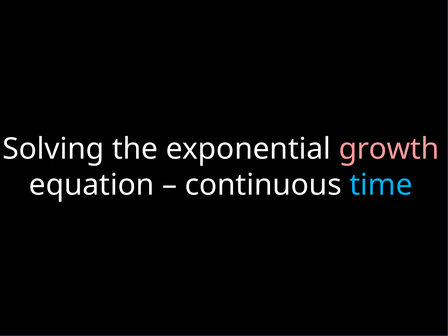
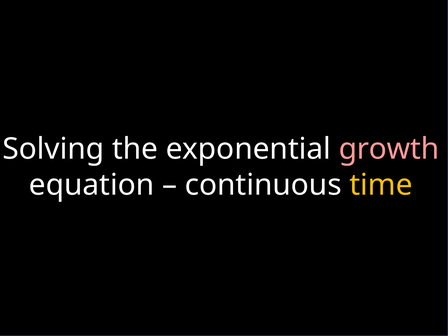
time colour: light blue -> yellow (381, 185)
